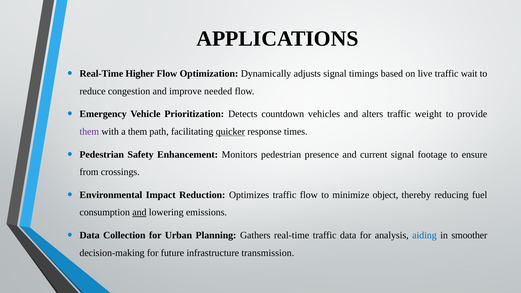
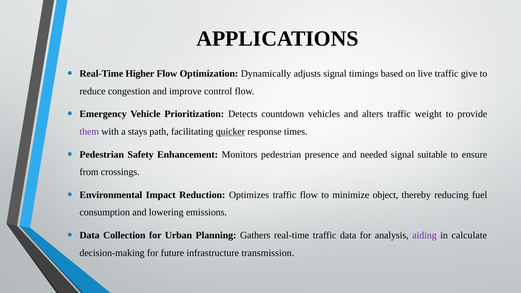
wait: wait -> give (469, 74)
needed: needed -> control (218, 91)
a them: them -> stays (138, 132)
current: current -> needed (374, 154)
footage: footage -> suitable (432, 154)
and underline: present -> none (139, 212)
aiding colour: blue -> purple (424, 235)
smoother: smoother -> calculate (469, 235)
